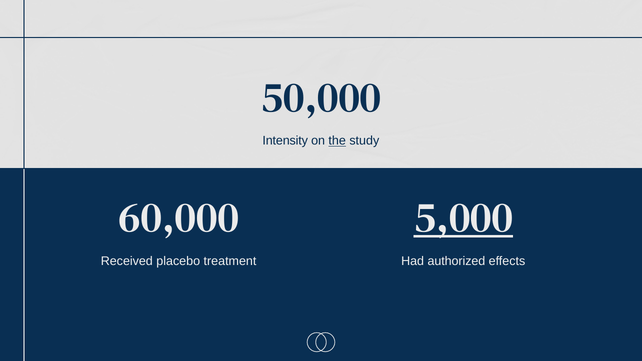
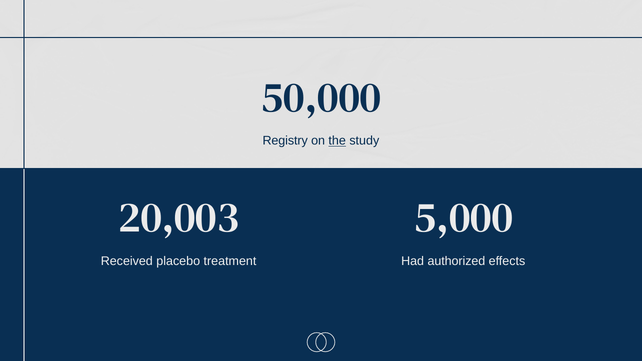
Intensity: Intensity -> Registry (285, 141)
60,000: 60,000 -> 20,003 (179, 218)
5,000 underline: present -> none (463, 218)
